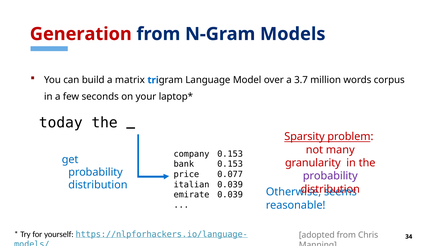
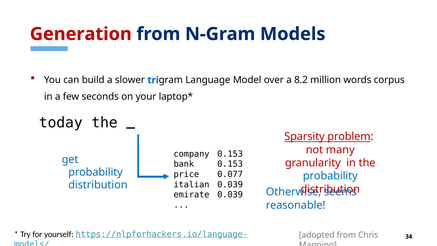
matrix: matrix -> slower (130, 80)
3.7: 3.7 -> 8.2 (301, 80)
probability colour: purple -> blue (330, 176)
